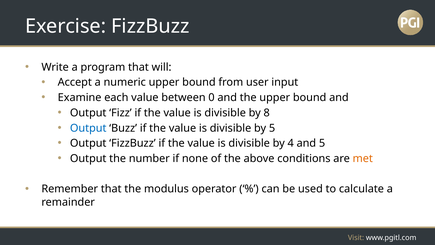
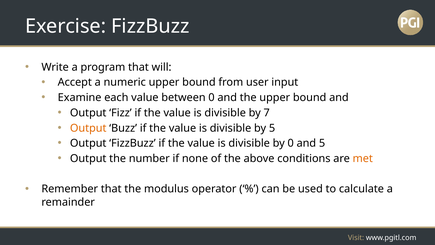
8: 8 -> 7 (267, 113)
Output colour: blue -> orange (88, 128)
by 4: 4 -> 0 (291, 143)
